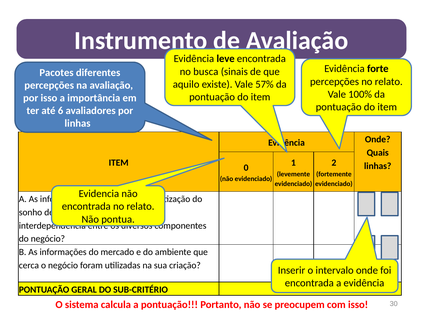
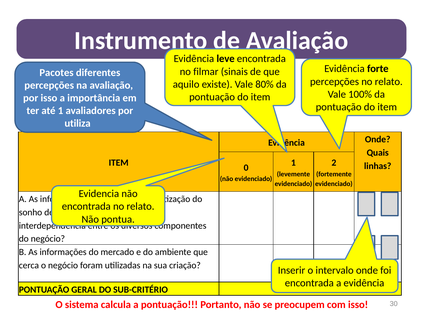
busca: busca -> filmar (206, 71)
57%: 57% -> 80% (265, 84)
até 6: 6 -> 1 (61, 110)
linhas: linhas -> utiliza (78, 123)
